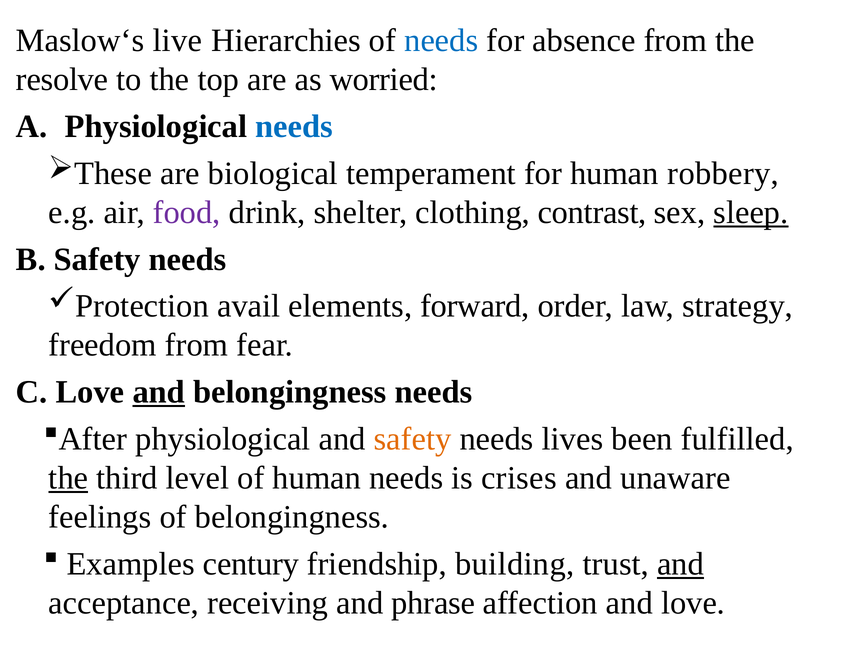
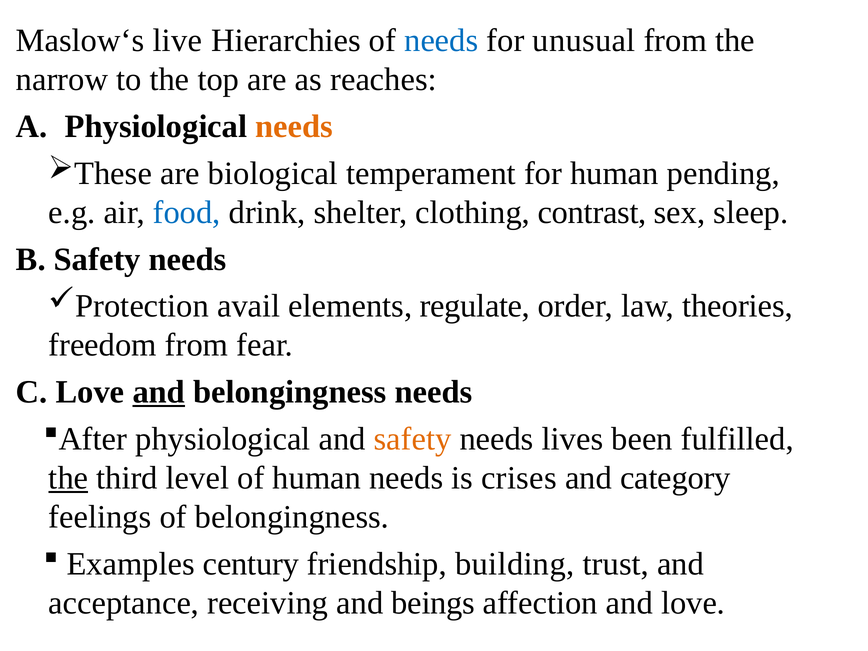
absence: absence -> unusual (584, 41)
resolve: resolve -> narrow (62, 80)
worried: worried -> reaches (384, 80)
needs colour: blue -> orange (294, 127)
robbery: robbery -> pending (723, 173)
food colour: purple -> blue (187, 212)
sleep underline: present -> none (751, 212)
forward: forward -> regulate (475, 306)
strategy: strategy -> theories (738, 306)
unaware: unaware -> category (675, 478)
and underline: present -> none (681, 564)
phrase: phrase -> beings (433, 603)
